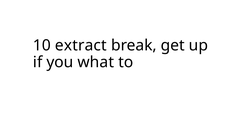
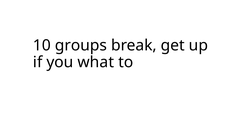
extract: extract -> groups (81, 45)
